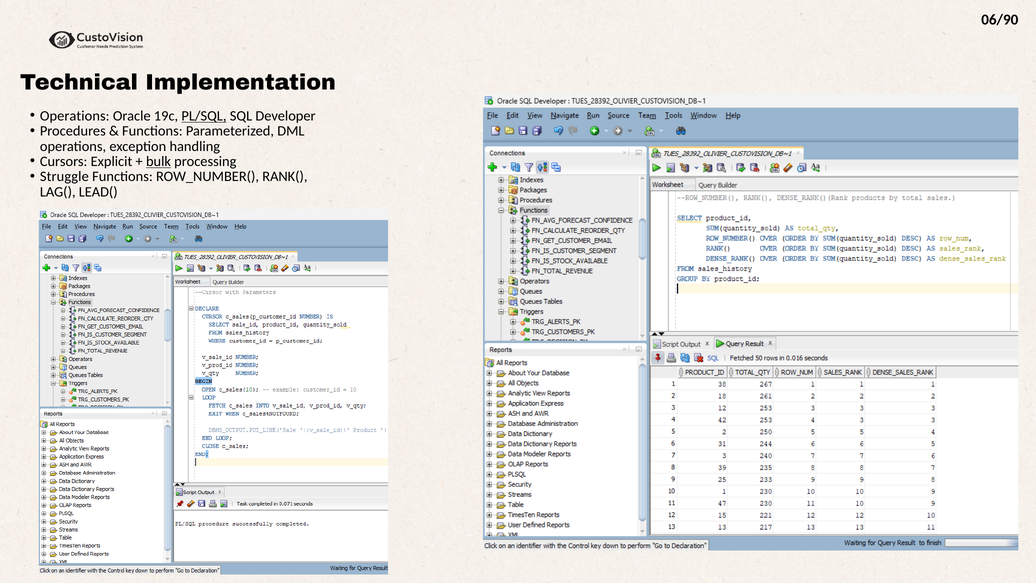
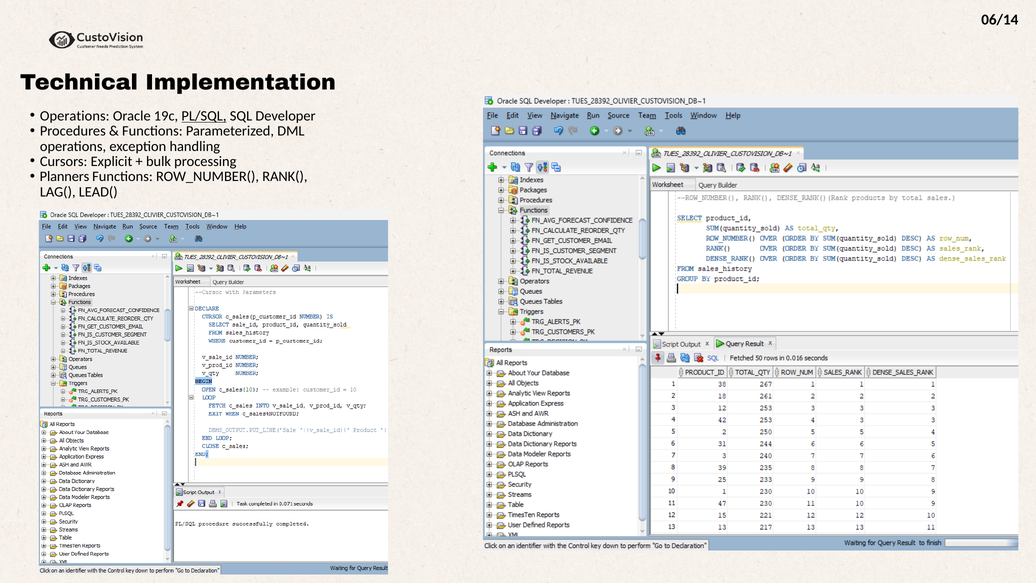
06/90: 06/90 -> 06/14 (1000, 20)
bulk underline: present -> none (159, 161)
Struggle: Struggle -> Planners (65, 177)
